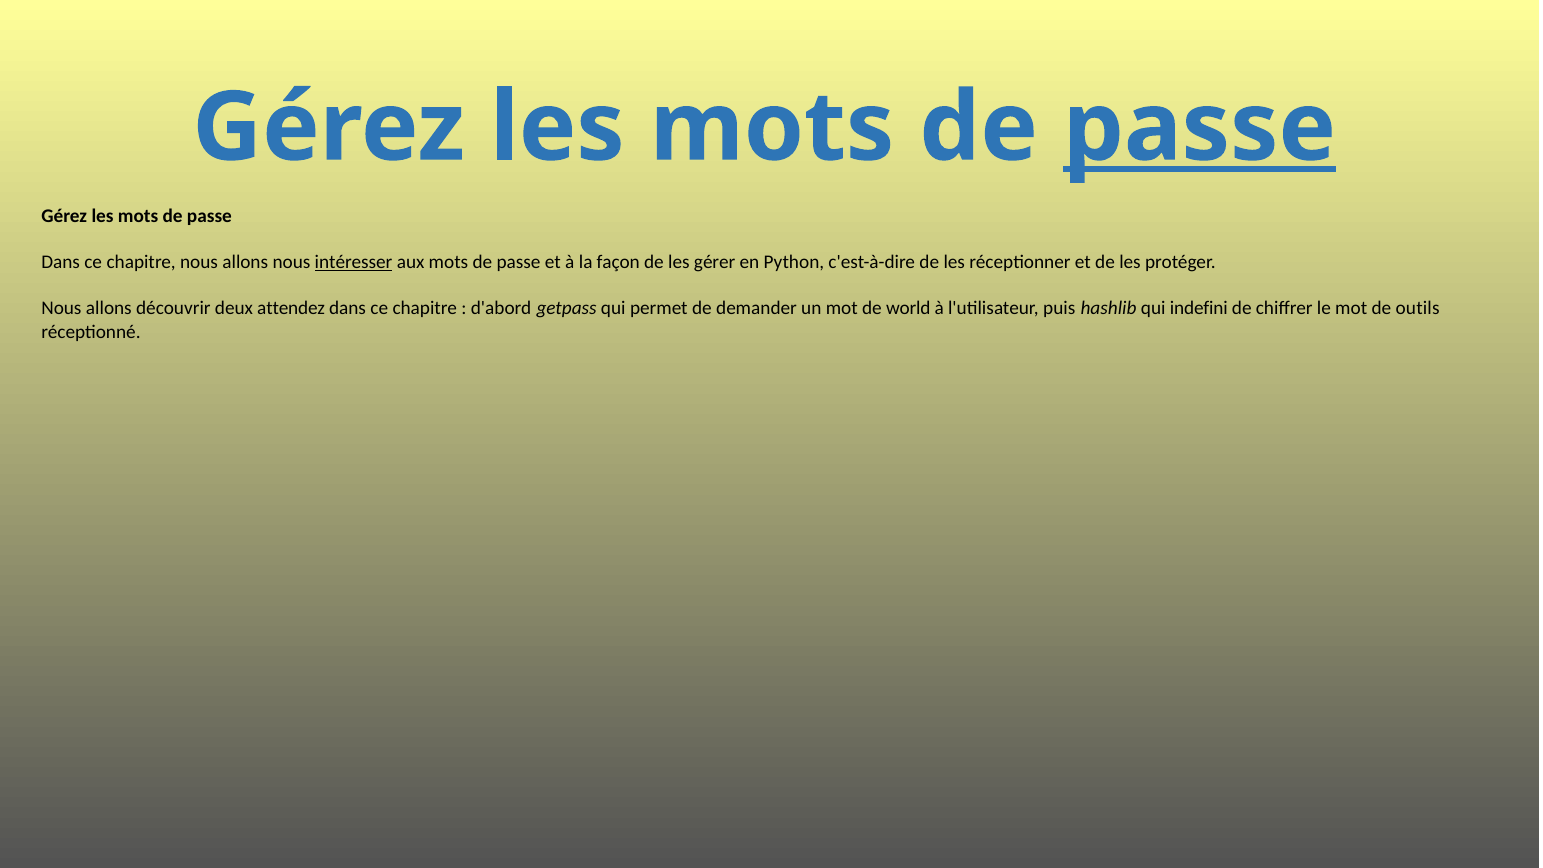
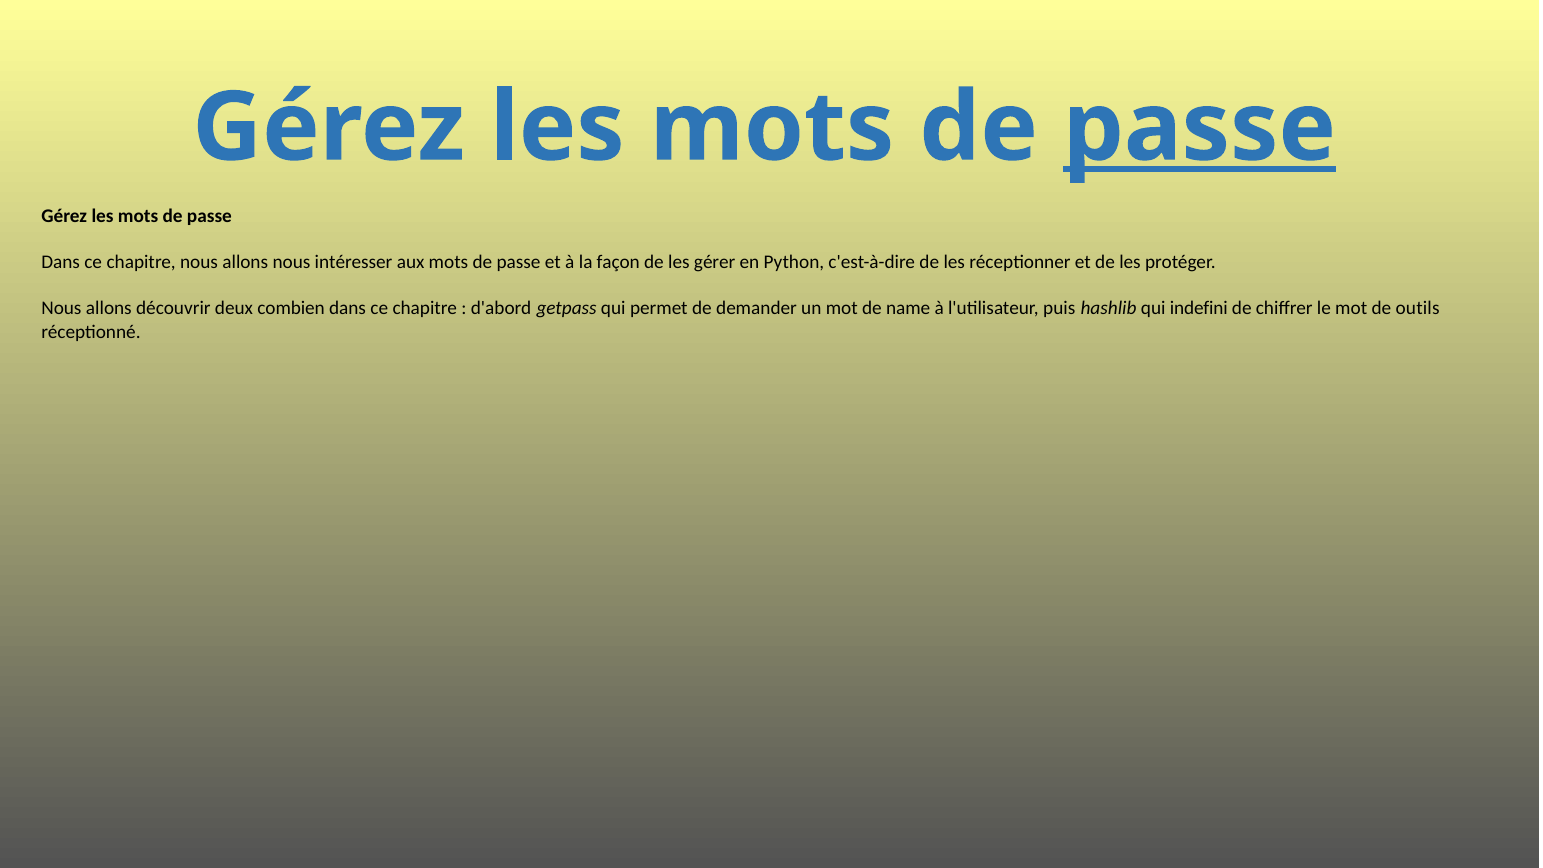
intéresser underline: present -> none (354, 262)
attendez: attendez -> combien (291, 309)
world: world -> name (908, 309)
